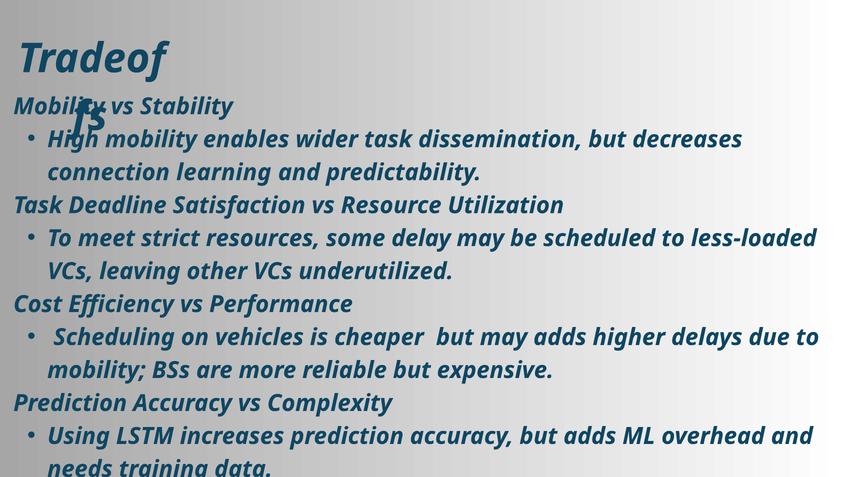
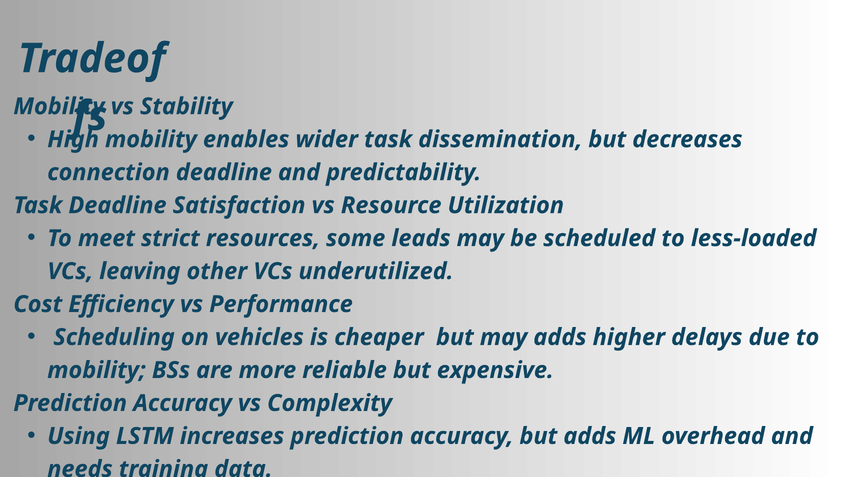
connection learning: learning -> deadline (224, 172)
delay: delay -> leads (421, 238)
